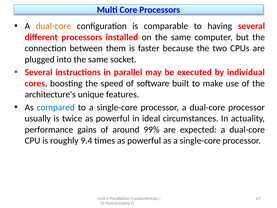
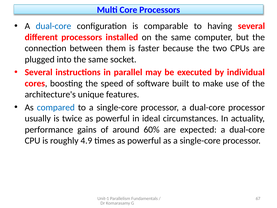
dual-core colour: orange -> blue (53, 26)
99%: 99% -> 60% (152, 129)
9.4: 9.4 -> 4.9 (86, 141)
